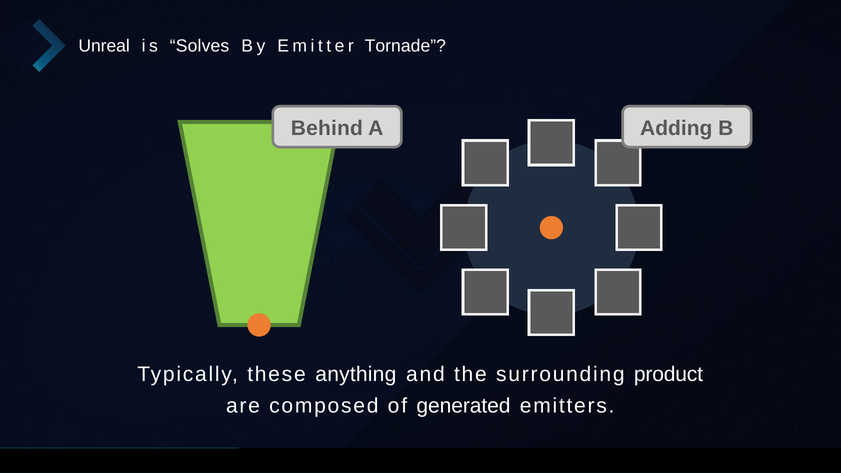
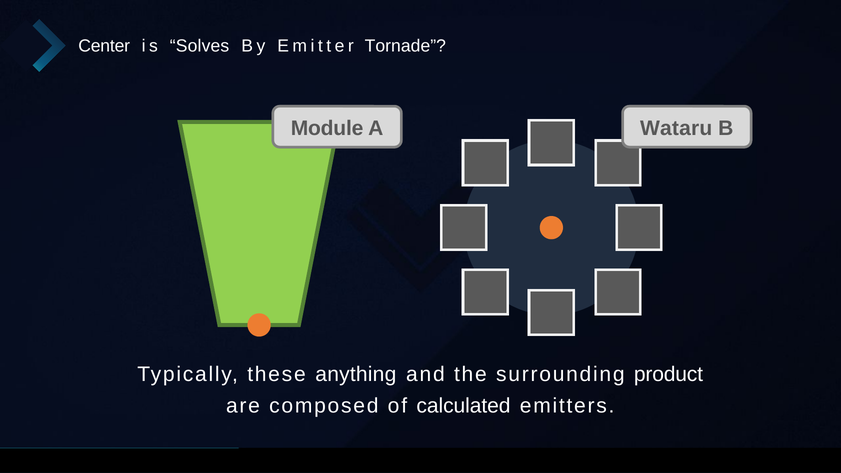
Unreal: Unreal -> Center (104, 46)
Behind: Behind -> Module (327, 128)
Adding: Adding -> Wataru (676, 128)
generated: generated -> calculated (463, 406)
